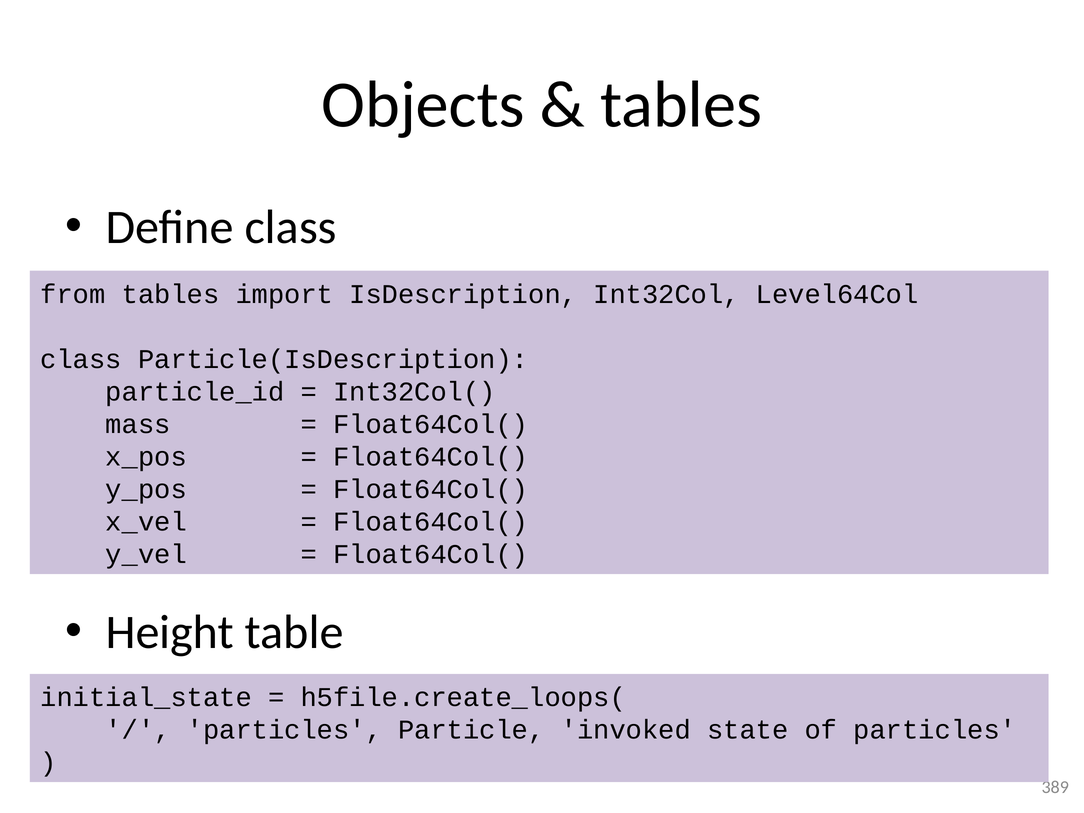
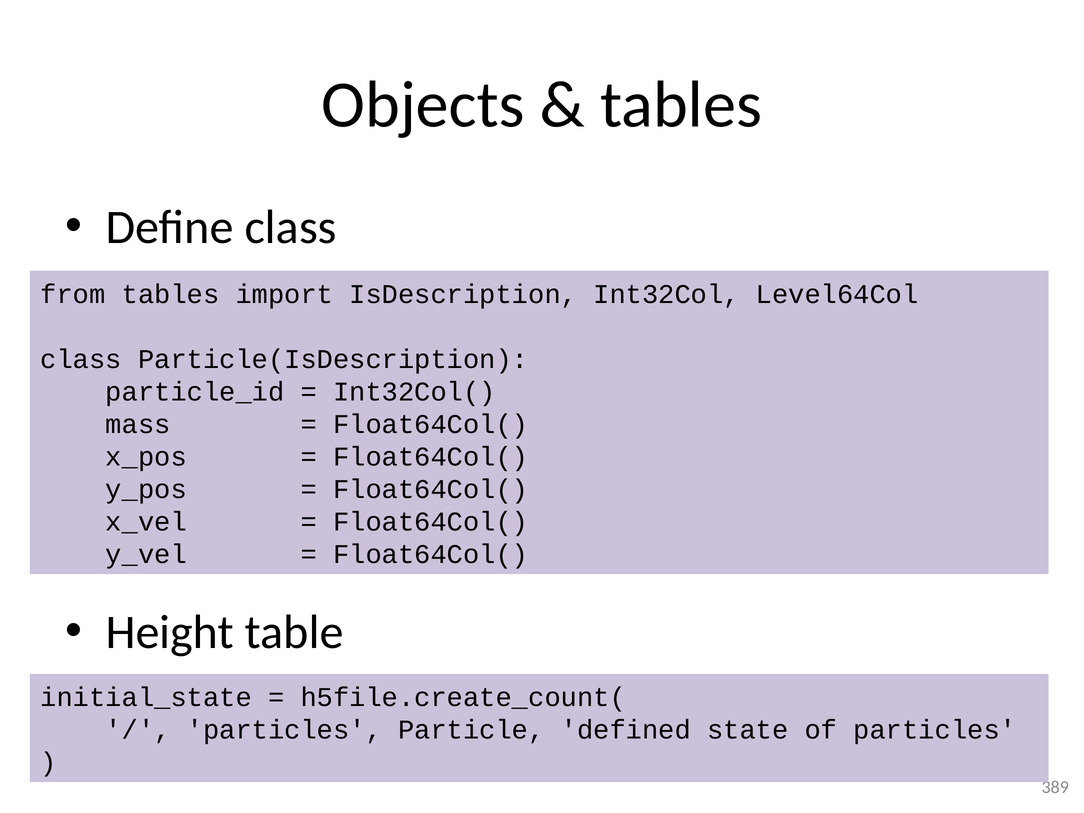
h5file.create_loops(: h5file.create_loops( -> h5file.create_count( (463, 697)
invoked: invoked -> defined (626, 730)
